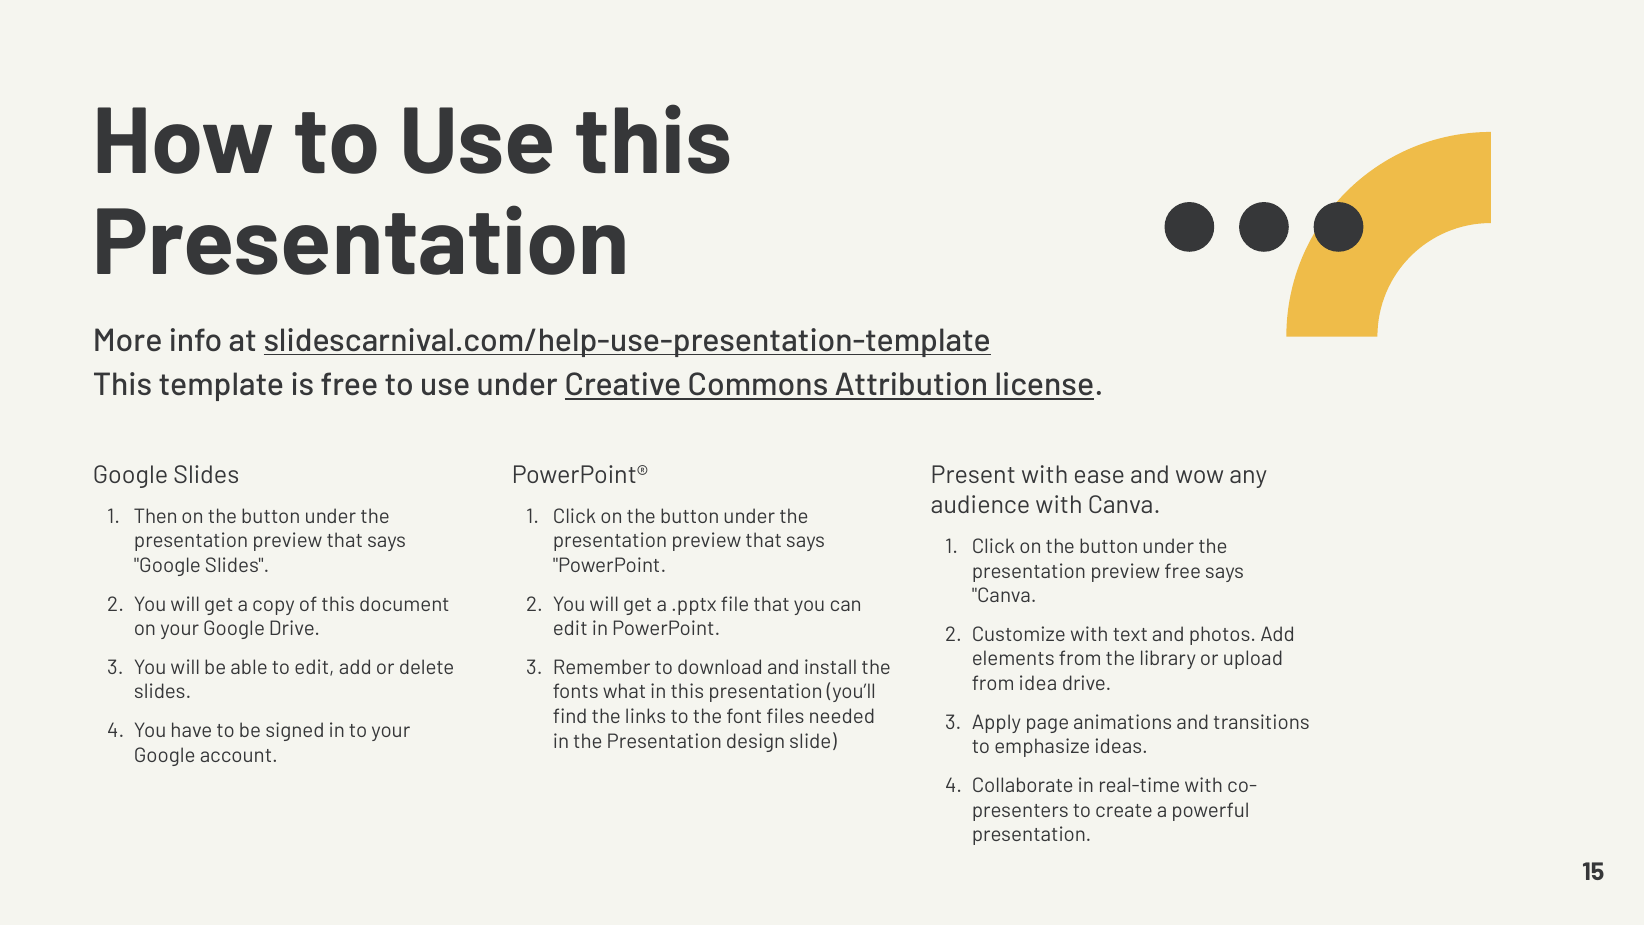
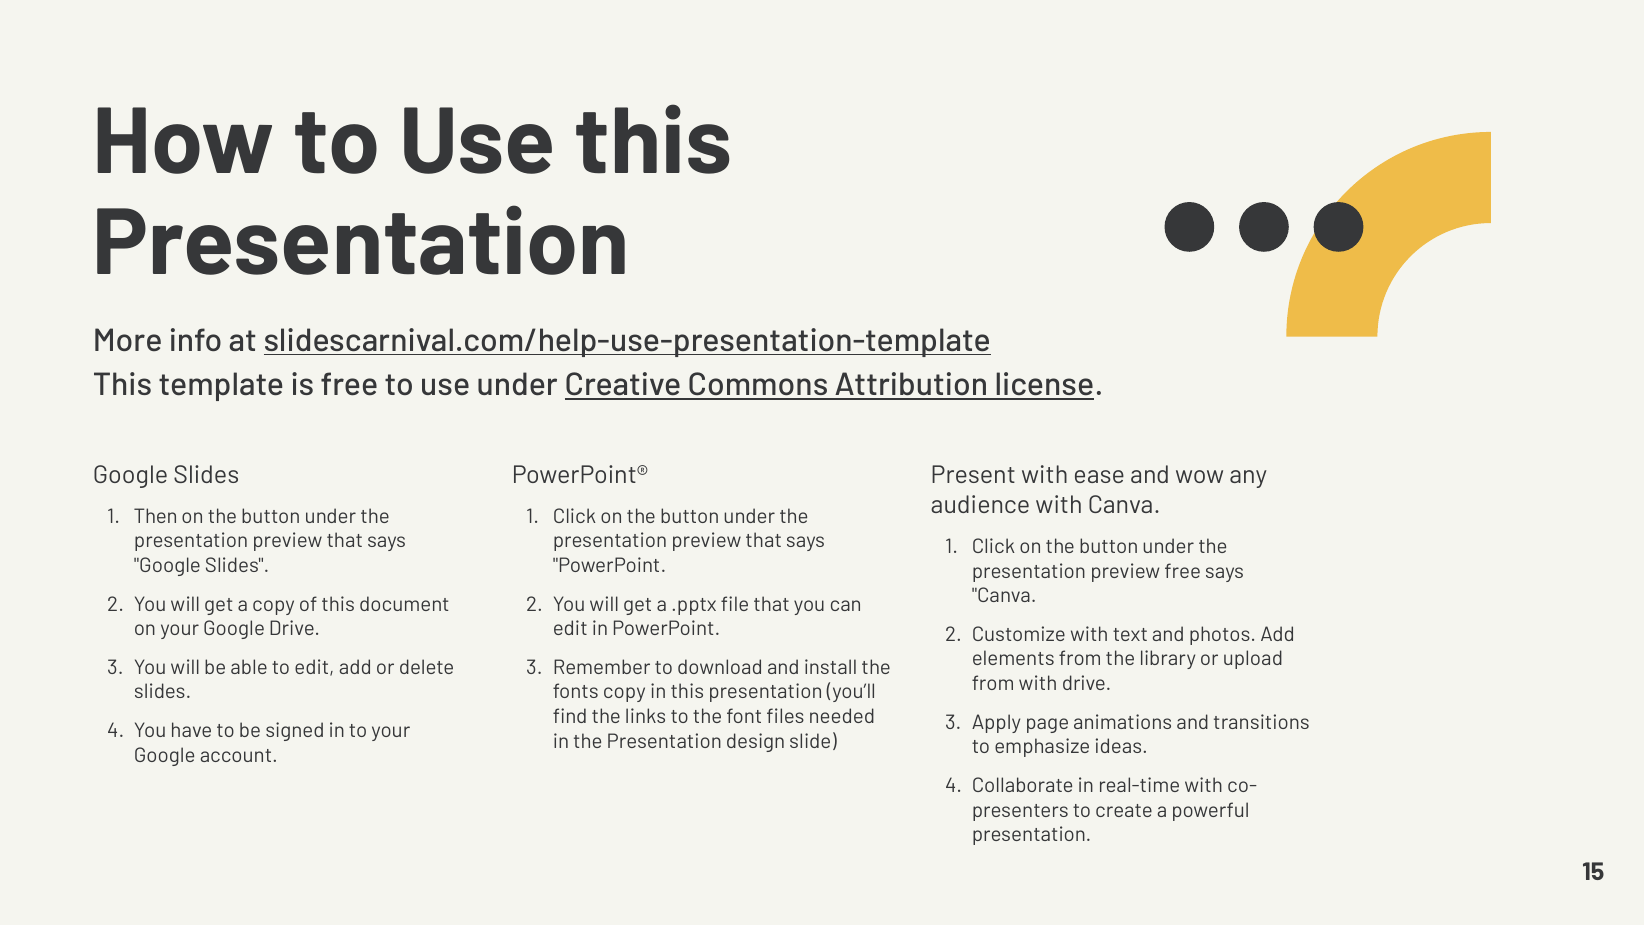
from idea: idea -> with (1038, 684)
fonts what: what -> copy (624, 692)
